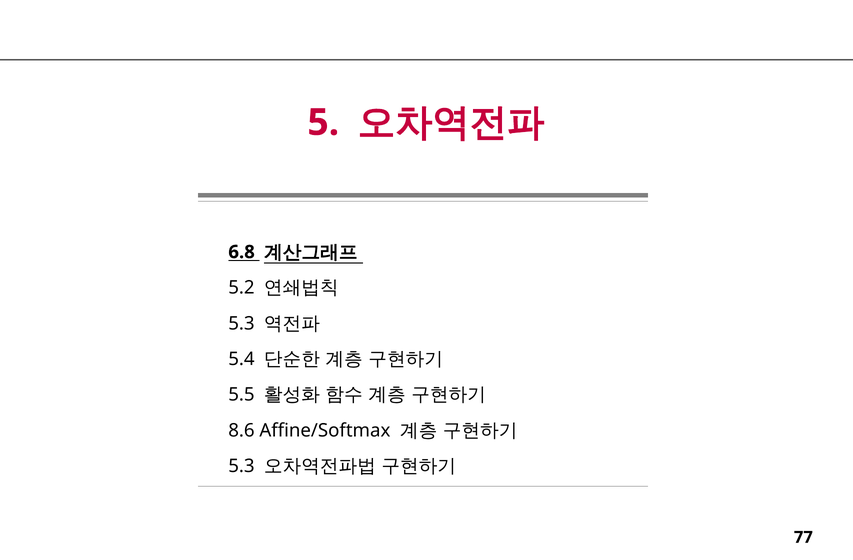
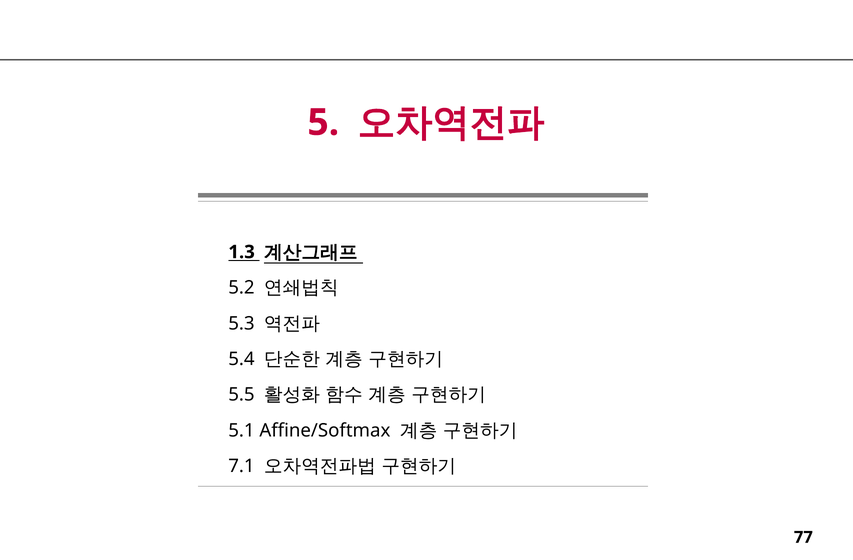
6.8: 6.8 -> 1.3 (242, 252)
8.6: 8.6 -> 5.1 (241, 431)
5.3: 5.3 -> 7.1 (241, 466)
